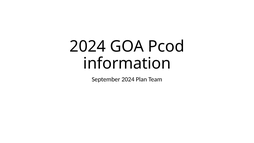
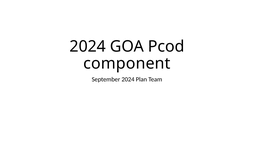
information: information -> component (127, 63)
